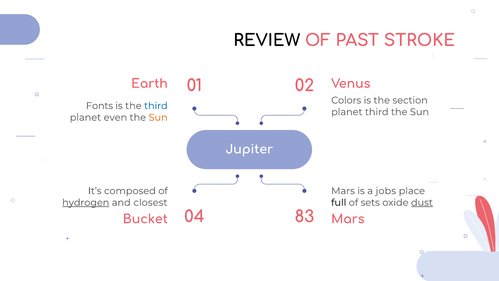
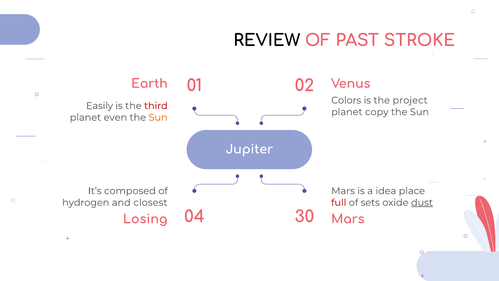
section: section -> project (410, 100)
Fonts: Fonts -> Easily (100, 106)
third colour: blue -> red (156, 106)
planet third: third -> copy (377, 112)
jobs: jobs -> idea (386, 191)
hydrogen underline: present -> none (86, 202)
full colour: black -> red (339, 202)
83: 83 -> 30 (304, 217)
Bucket: Bucket -> Losing (145, 219)
